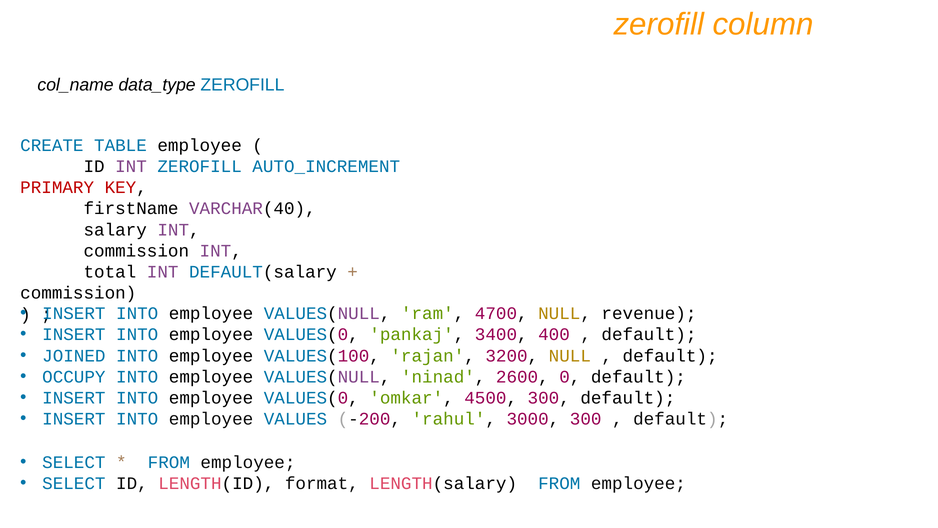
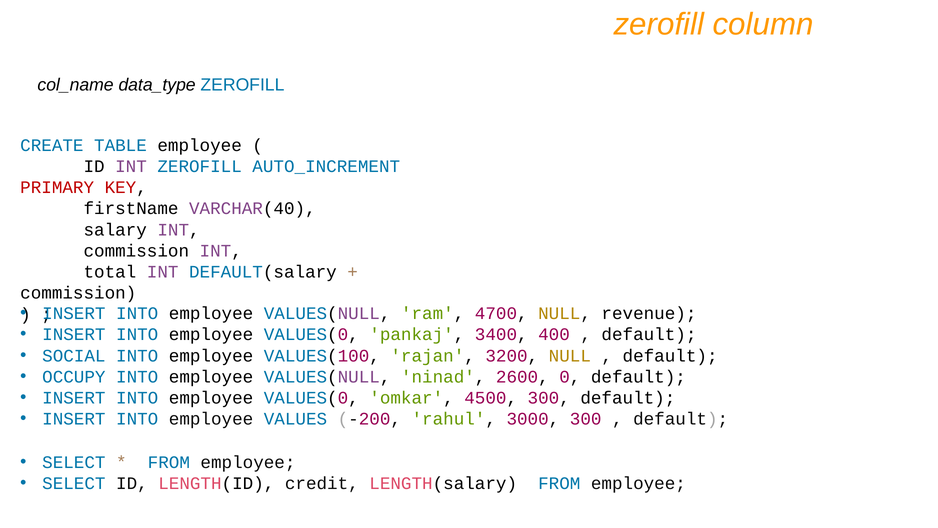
JOINED: JOINED -> SOCIAL (74, 355)
format: format -> credit (322, 483)
